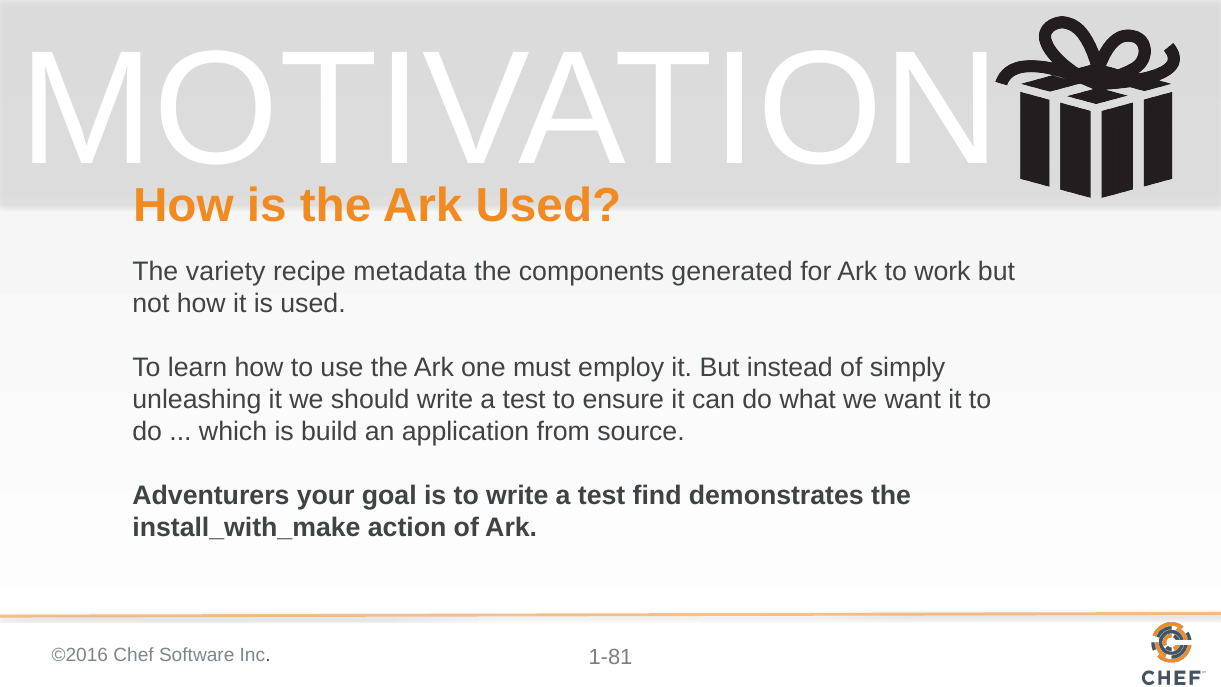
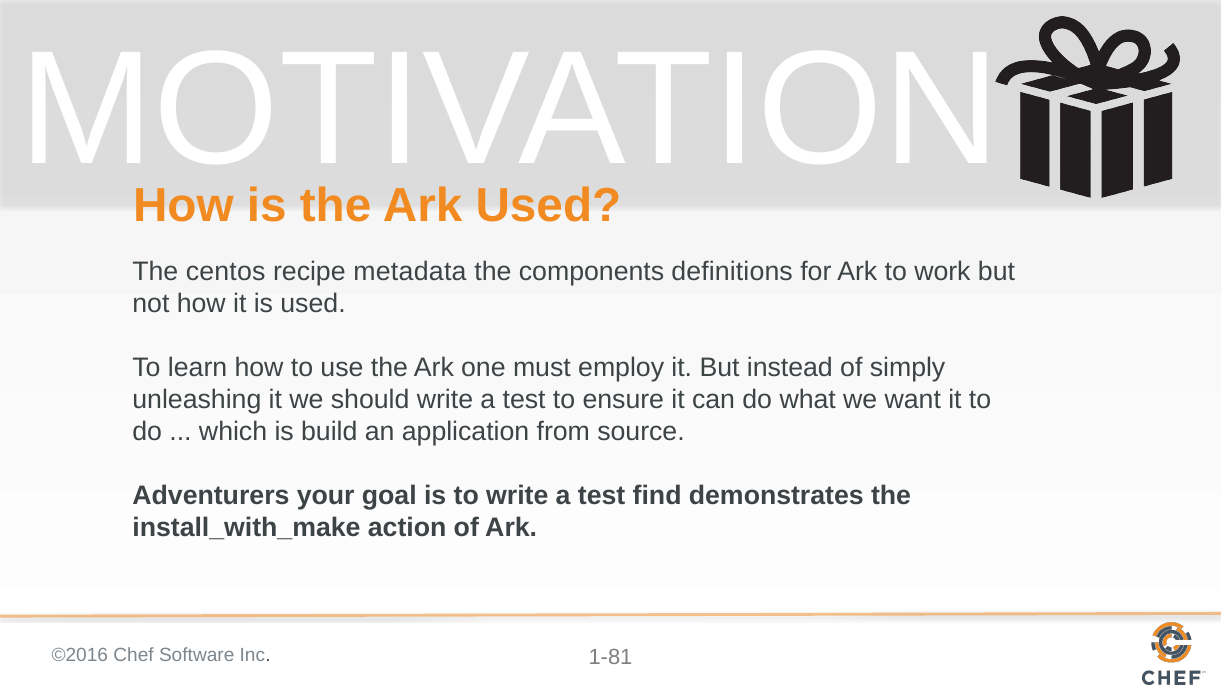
variety: variety -> centos (226, 271)
generated: generated -> definitions (732, 271)
